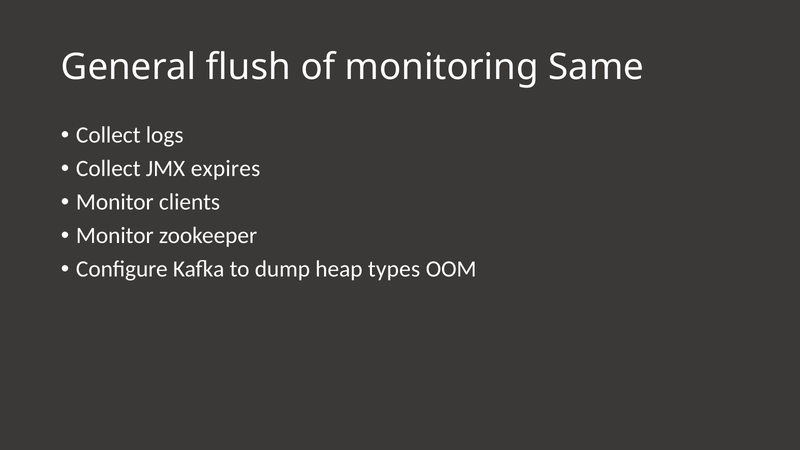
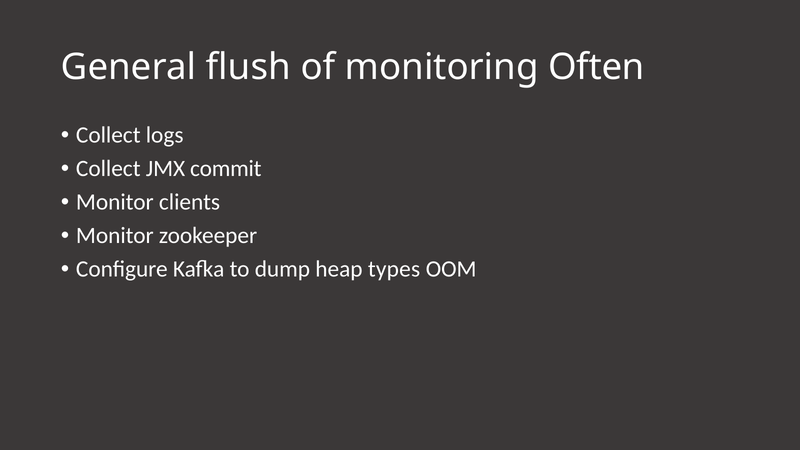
Same: Same -> Often (596, 67)
expires: expires -> commit (226, 169)
